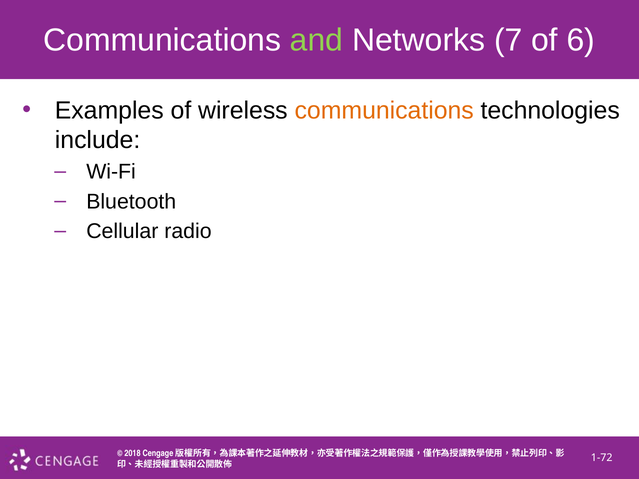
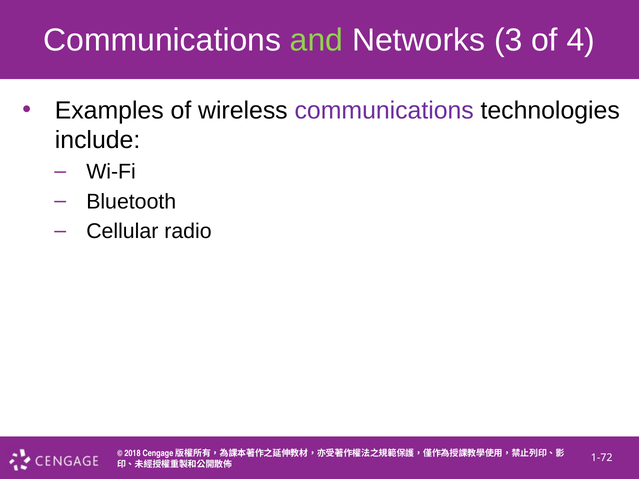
7: 7 -> 3 (508, 40)
6: 6 -> 4 (581, 40)
communications colour: orange -> purple (384, 110)
